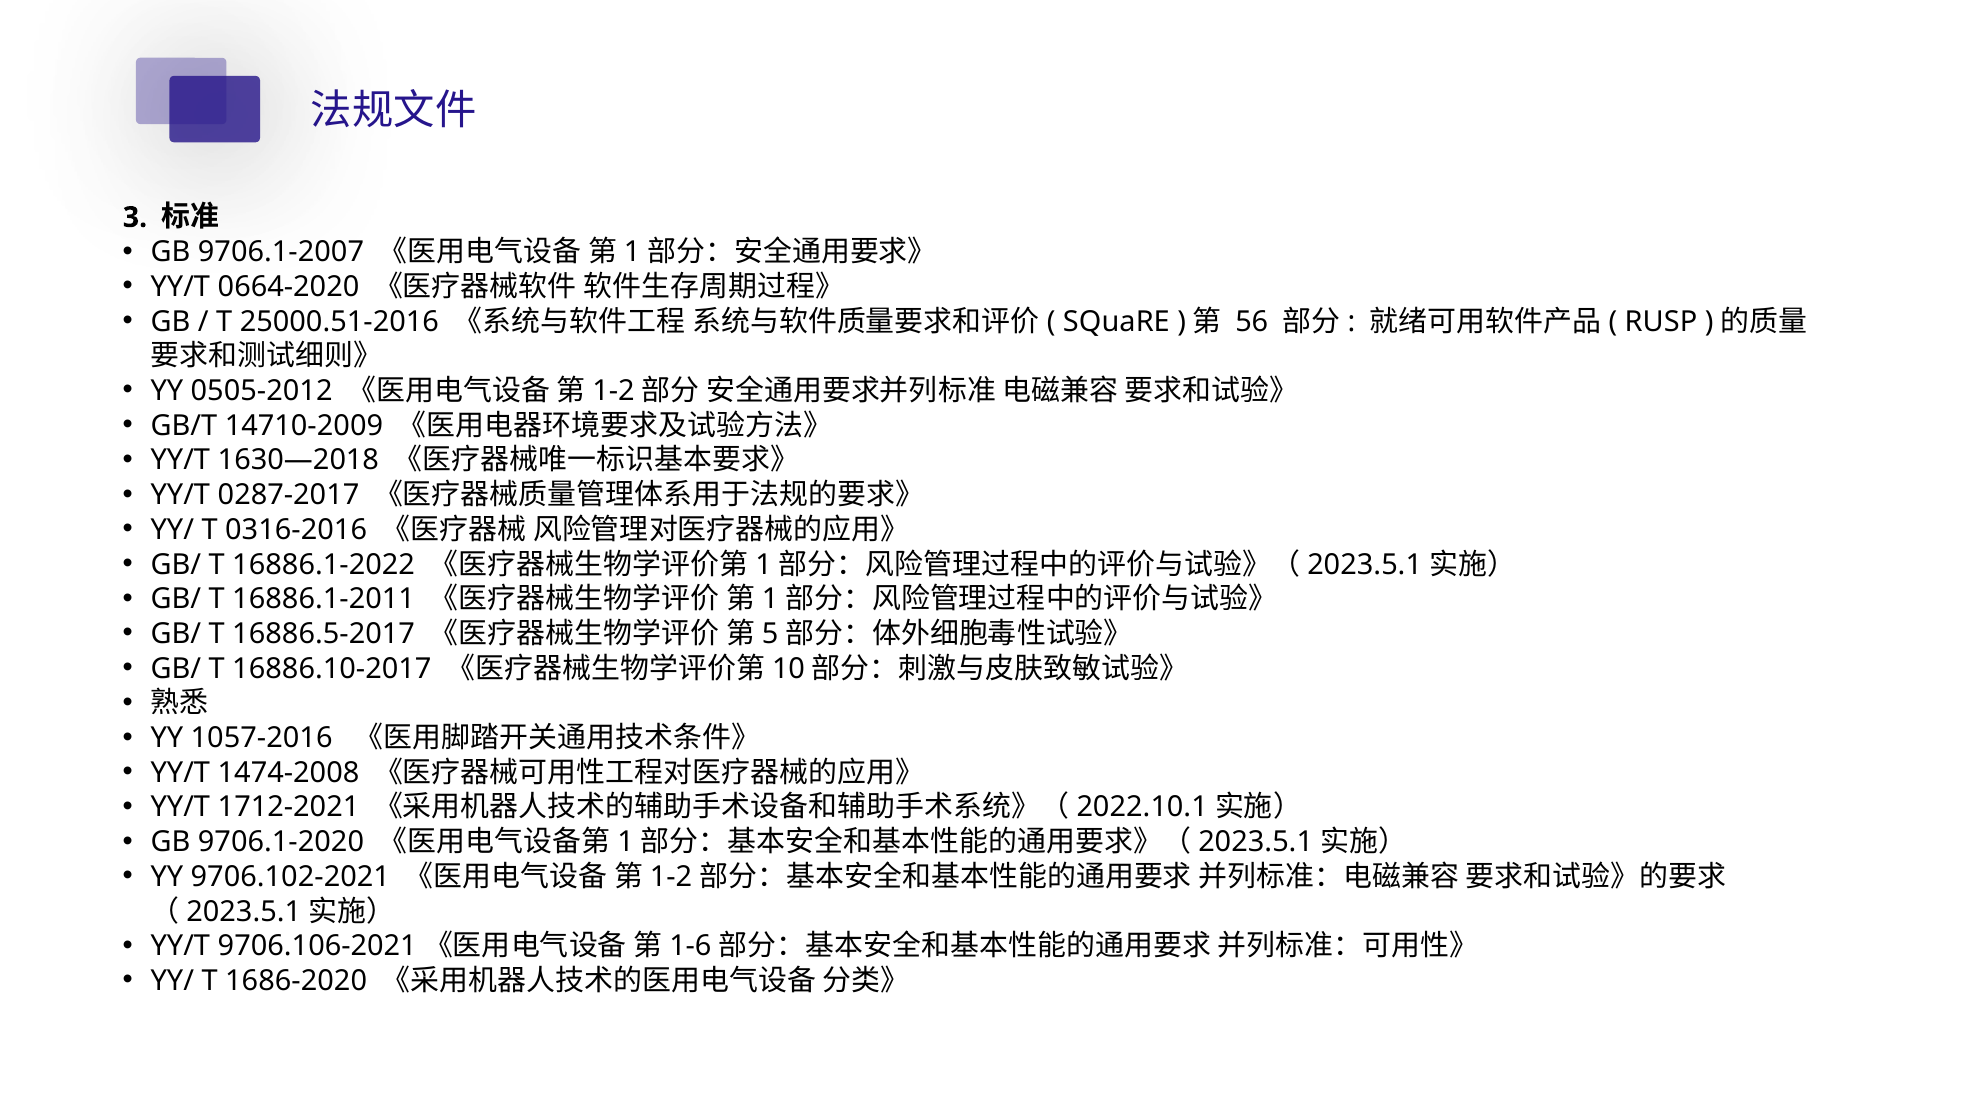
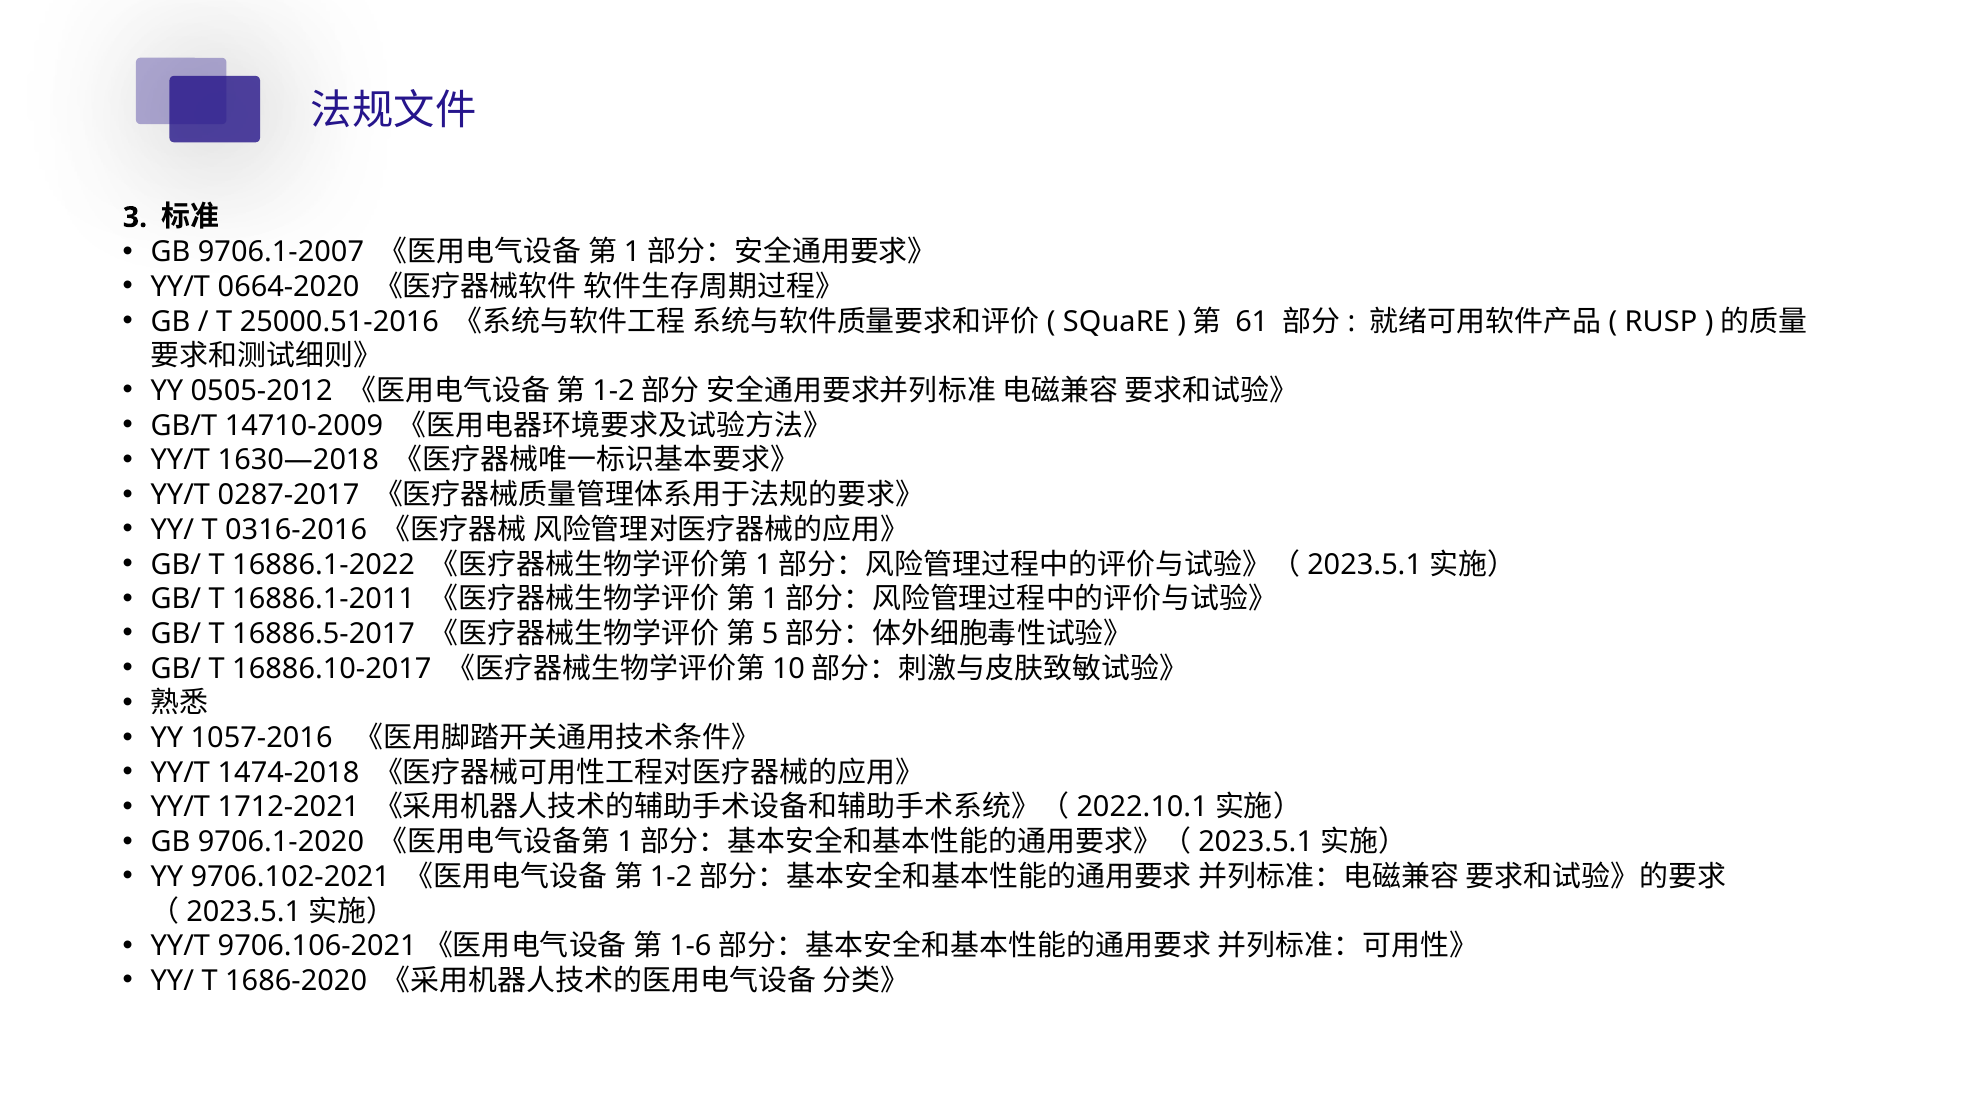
56: 56 -> 61 (1252, 321)
1474-2008: 1474-2008 -> 1474-2018 (289, 773)
